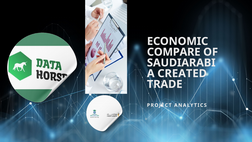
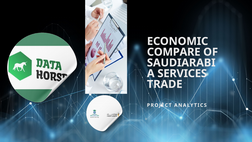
CREATED: CREATED -> SERVICES (182, 73)
